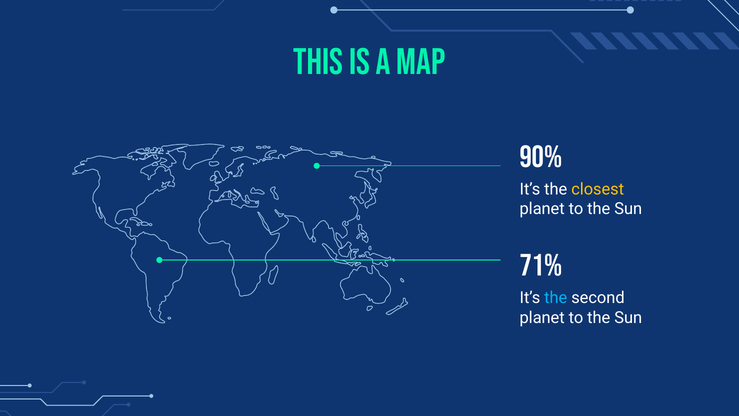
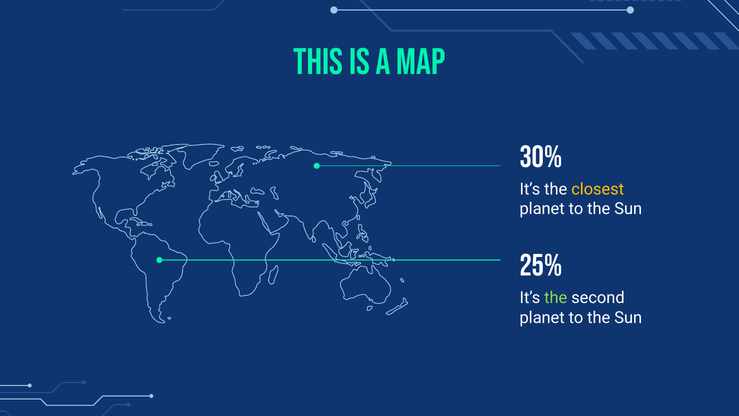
90%: 90% -> 30% (541, 157)
71%: 71% -> 25% (541, 266)
the colour: light blue -> light green (556, 298)
